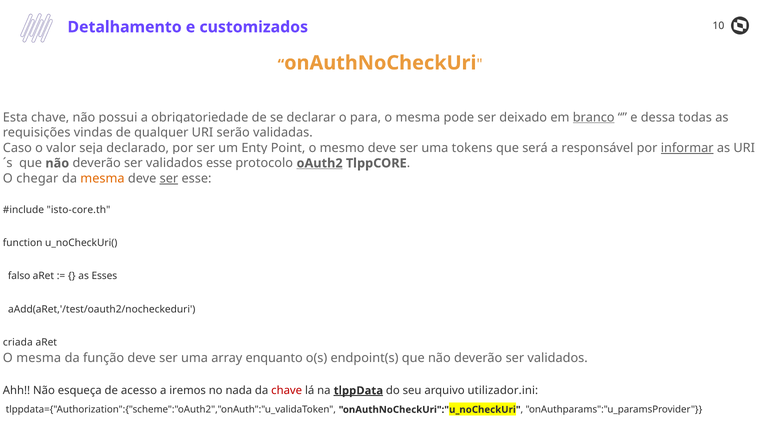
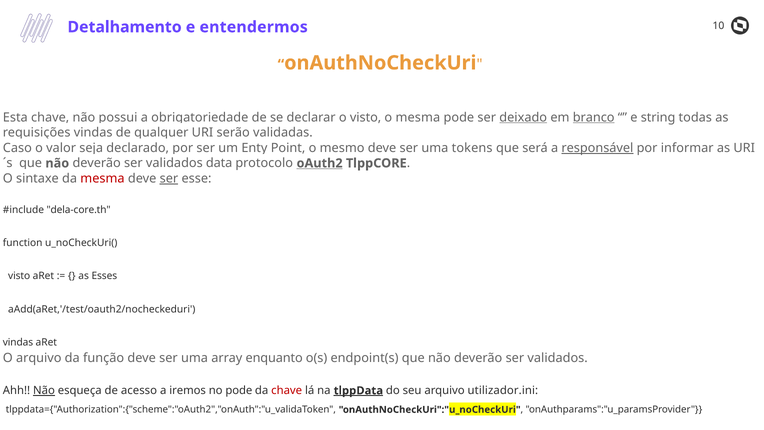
customizados: customizados -> entendermos (254, 27)
o para: para -> visto (366, 117)
deixado underline: none -> present (523, 117)
dessa: dessa -> string (658, 117)
responsável underline: none -> present (597, 148)
informar underline: present -> none (687, 148)
esse: esse -> data (219, 163)
chegar: chegar -> sintaxe (37, 178)
mesma colour: orange -> red (103, 178)
isto-core.th: isto-core.th -> dela-core.th (79, 210)
falso: falso -> visto (19, 276)
criada: criada -> vindas (18, 342)
mesma: mesma -> arquivo (39, 358)
Não underline: none -> present (44, 390)
no nada: nada -> pode (239, 390)
